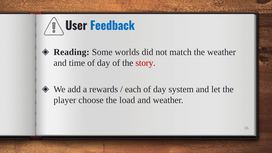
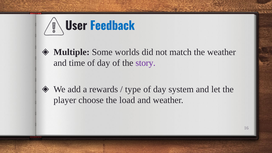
Reading: Reading -> Multiple (72, 52)
story colour: red -> purple (146, 63)
each: each -> type (133, 89)
